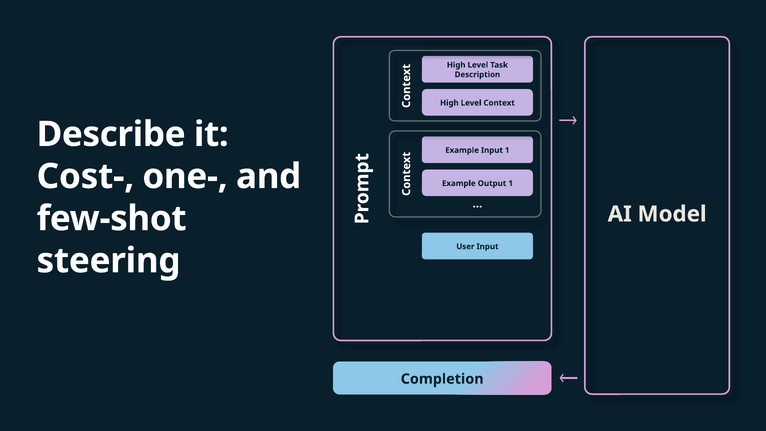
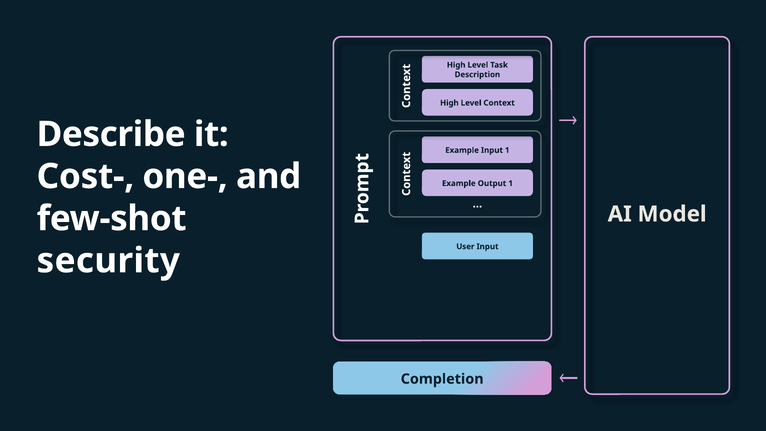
steering: steering -> security (108, 261)
